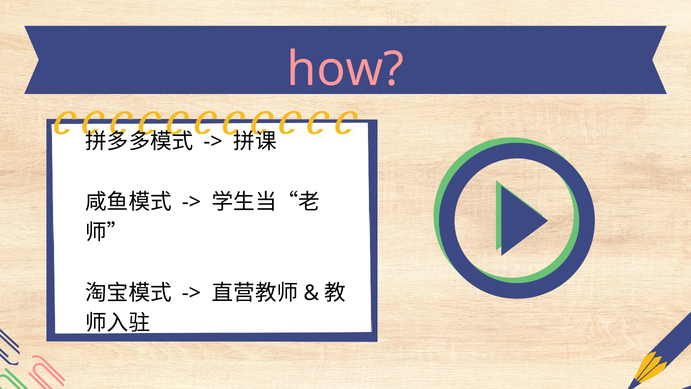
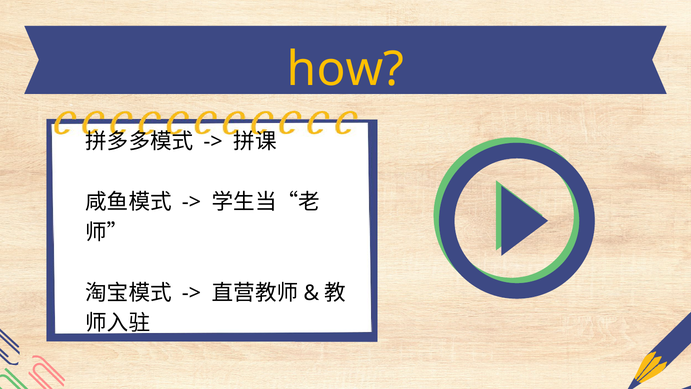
how colour: pink -> yellow (345, 69)
